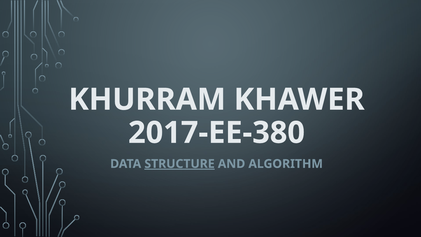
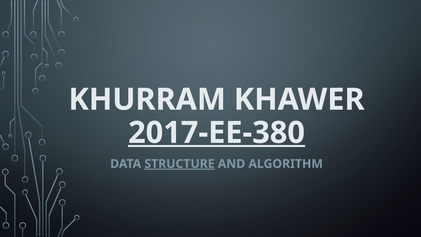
2017-EE-380 underline: none -> present (217, 133)
